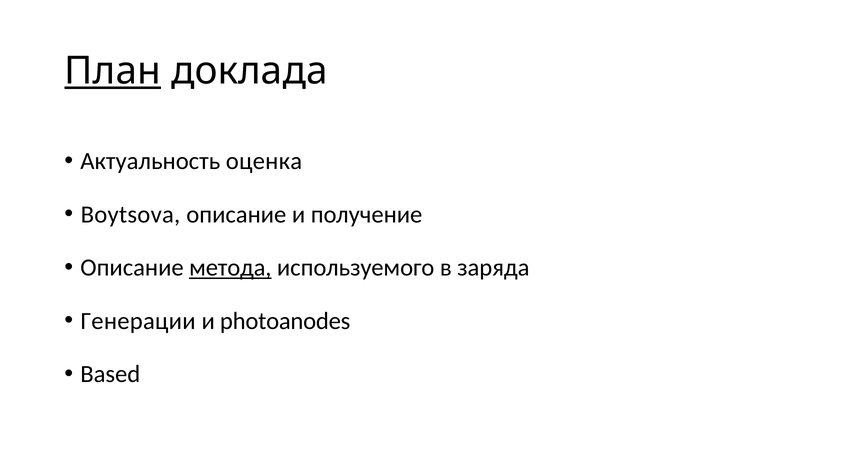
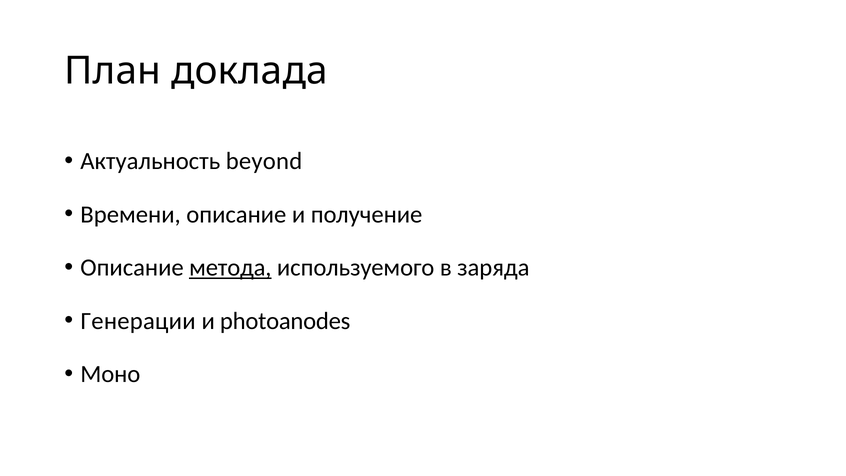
План underline: present -> none (113, 71)
оценка: оценка -> beyond (264, 161)
Boytsova: Boytsova -> Времени (131, 214)
Based: Based -> Моно (110, 374)
